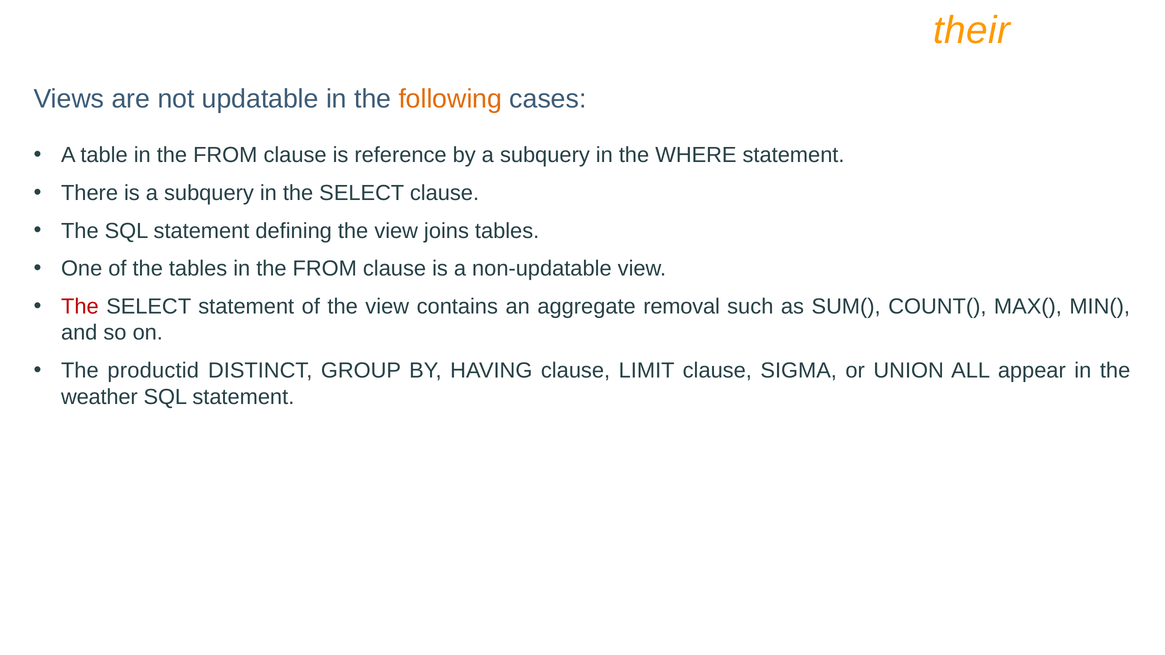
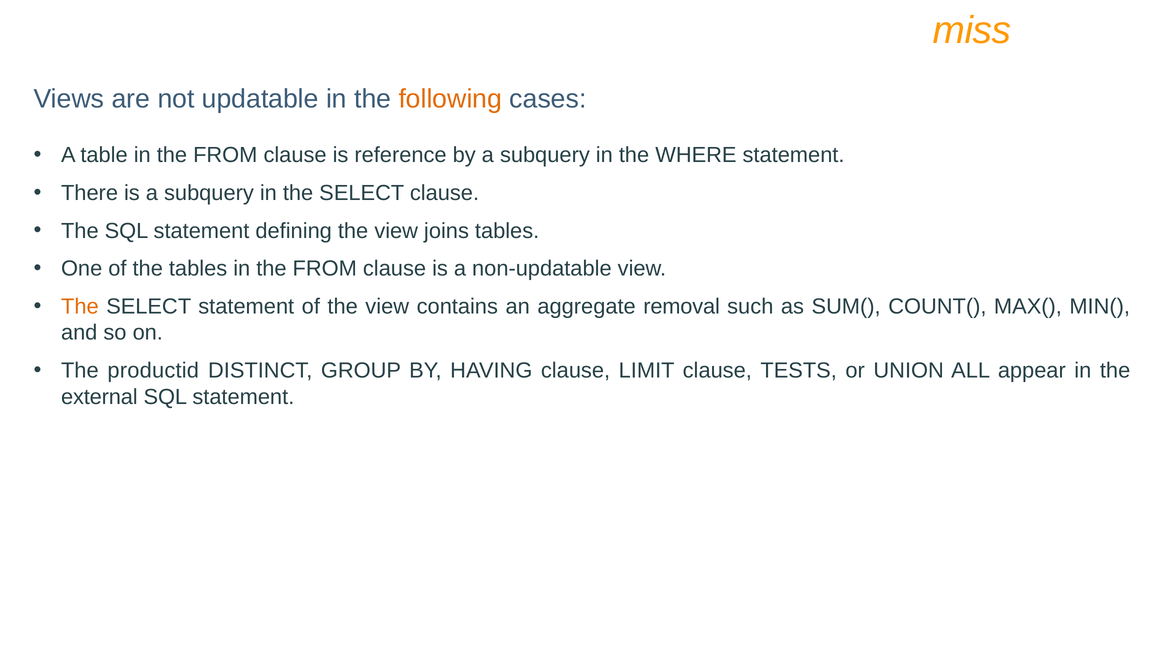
their: their -> miss (972, 30)
The colour: red -> orange (80, 307)
SIGMA: SIGMA -> TESTS (799, 371)
weather: weather -> external (99, 397)
